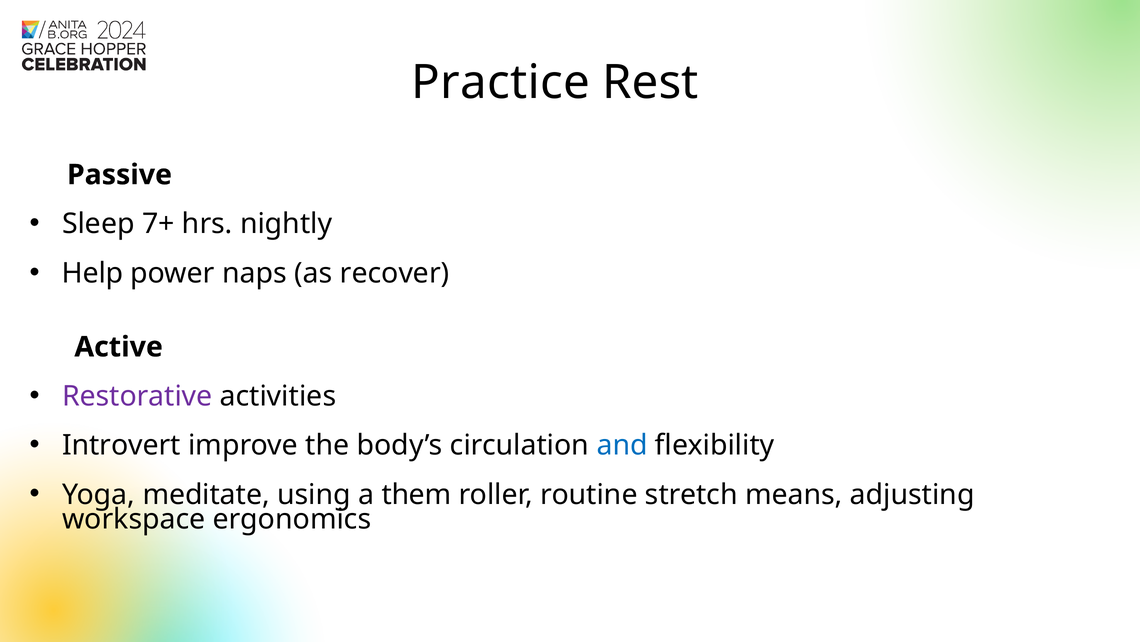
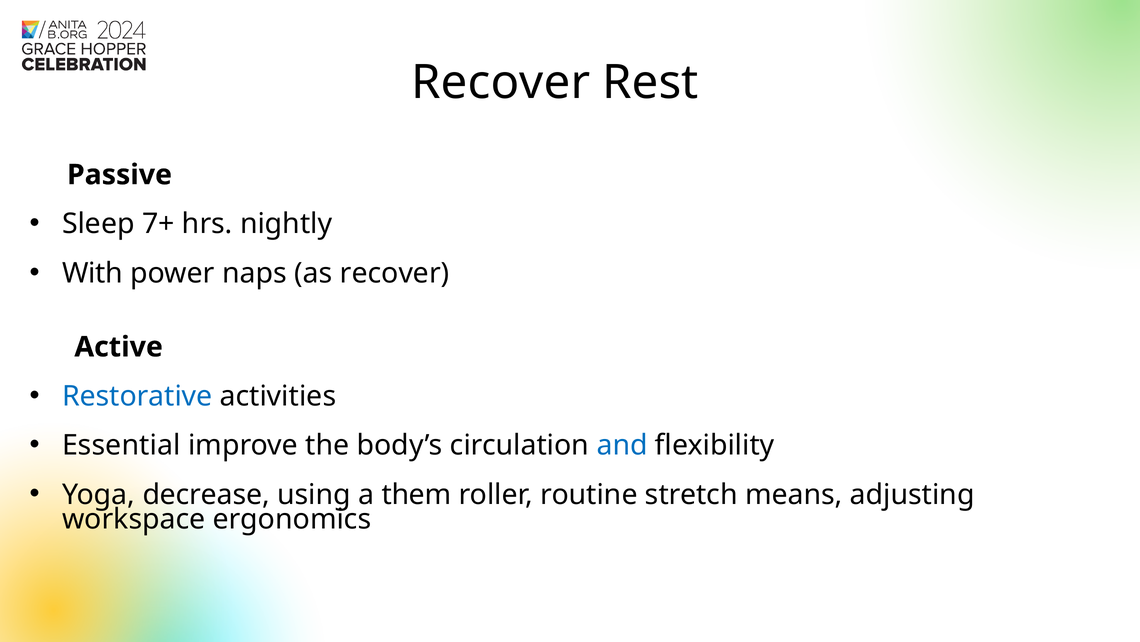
Practice: Practice -> Recover (501, 83)
Help: Help -> With (93, 273)
Restorative colour: purple -> blue (137, 396)
Introvert: Introvert -> Essential (121, 445)
meditate: meditate -> decrease (206, 494)
